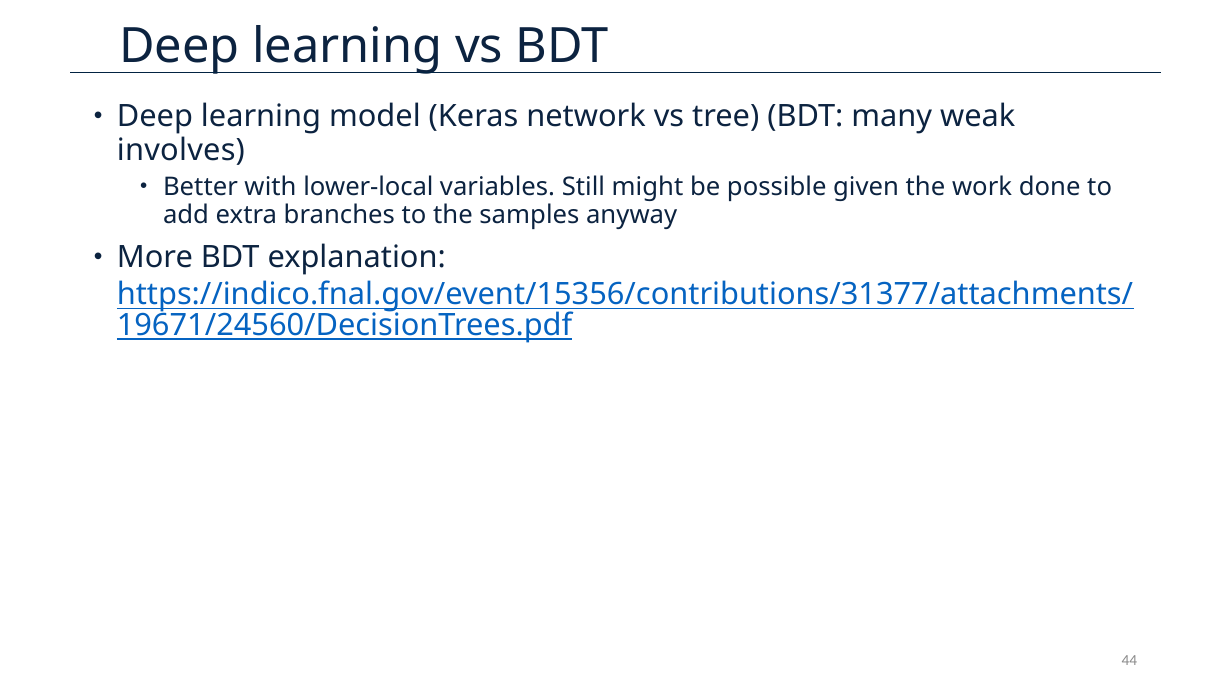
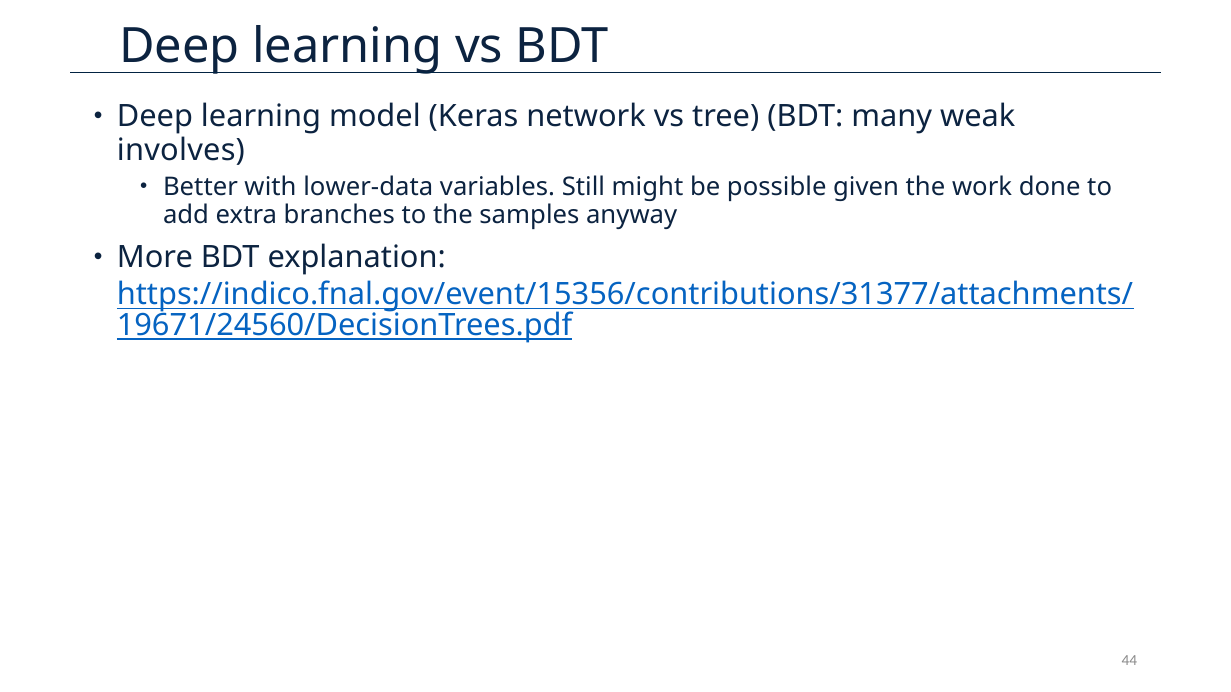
lower-local: lower-local -> lower-data (368, 187)
